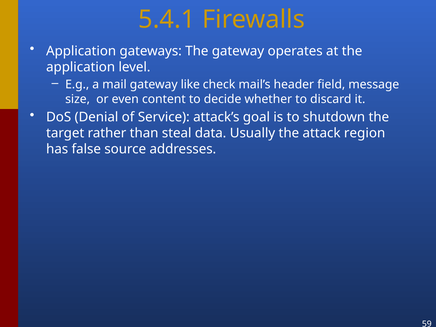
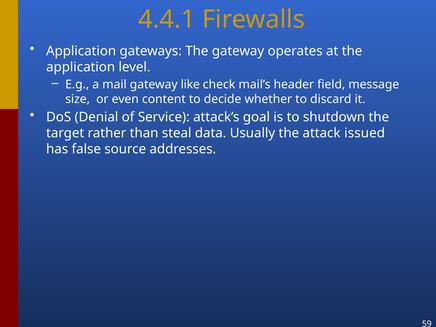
5.4.1: 5.4.1 -> 4.4.1 (167, 19)
region: region -> issued (365, 133)
